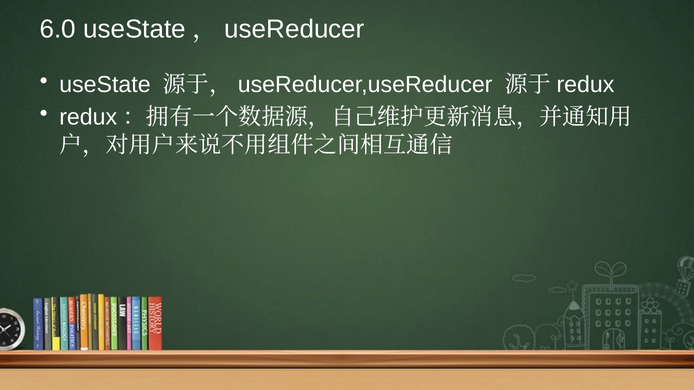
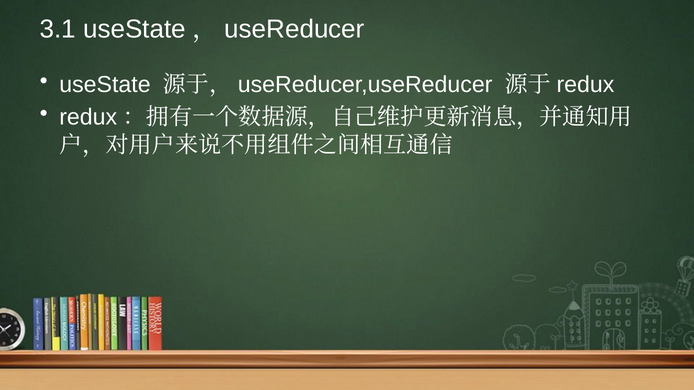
6.0: 6.0 -> 3.1 (58, 29)
